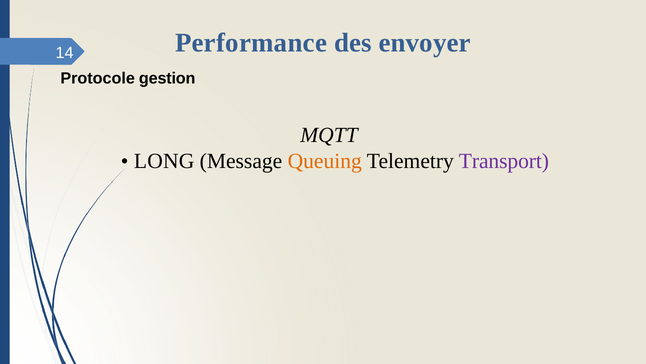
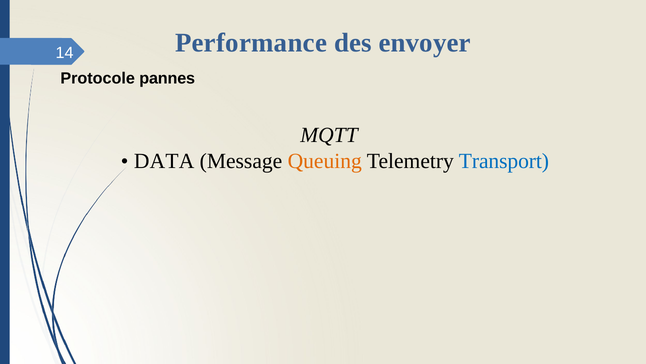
gestion: gestion -> pannes (167, 78)
LONG: LONG -> DATA (164, 161)
Transport colour: purple -> blue (504, 161)
